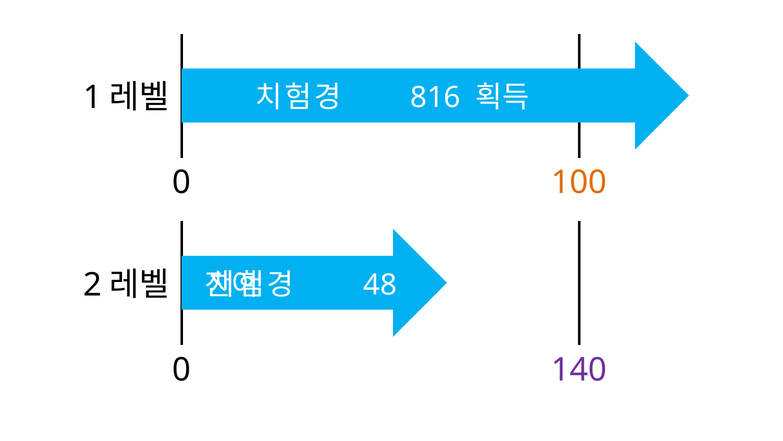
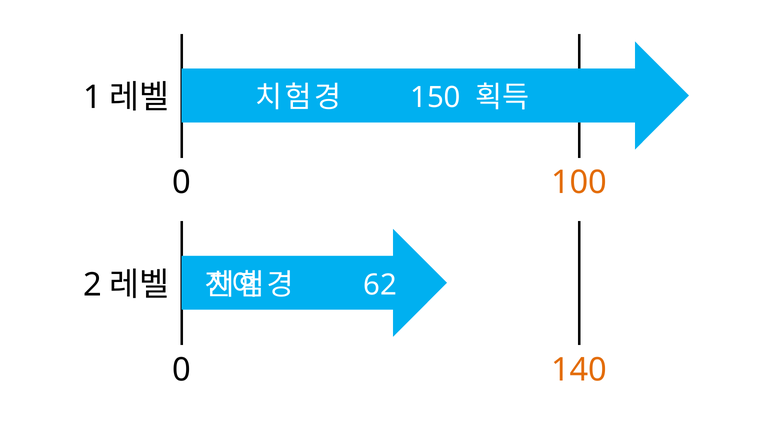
816: 816 -> 150 (436, 97)
48: 48 -> 62 (380, 284)
140 colour: purple -> orange (579, 369)
